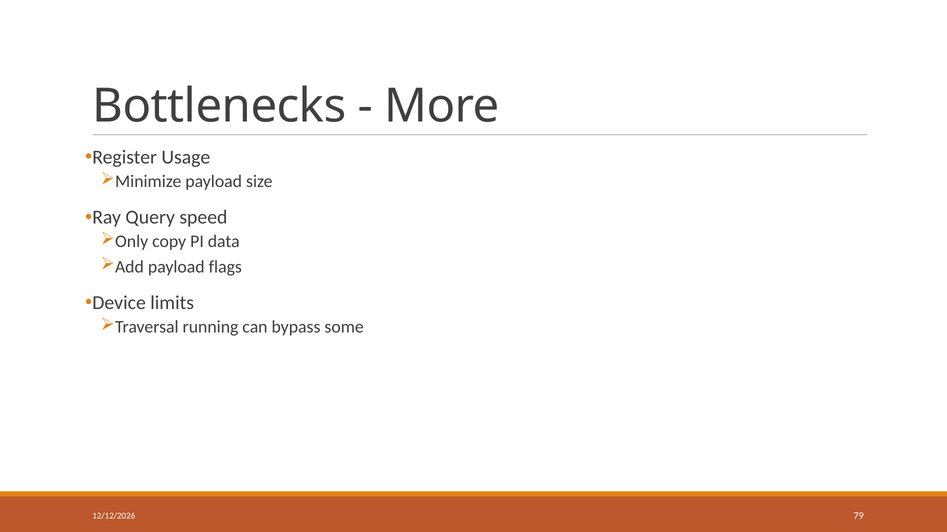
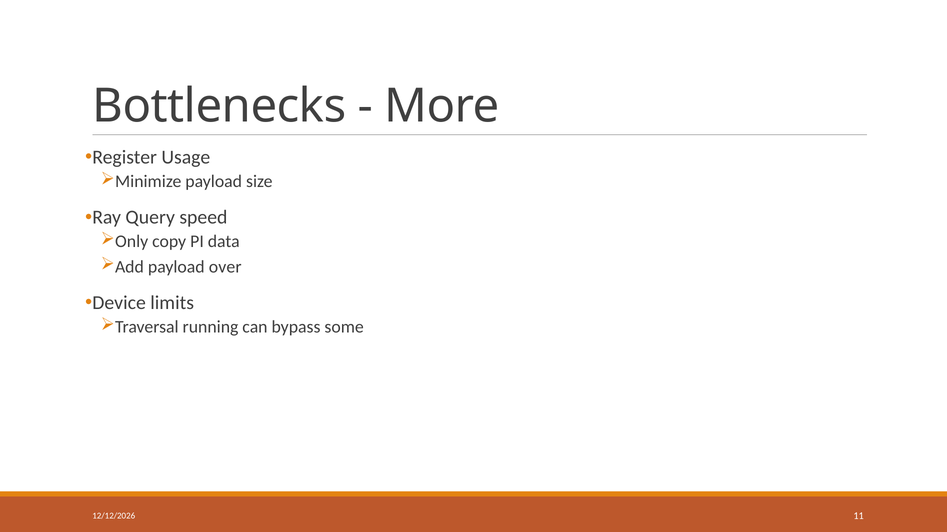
flags: flags -> over (225, 267)
79: 79 -> 11 (859, 517)
